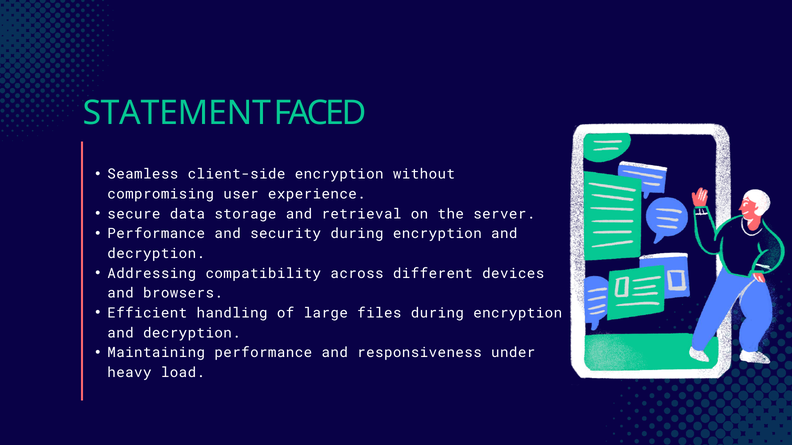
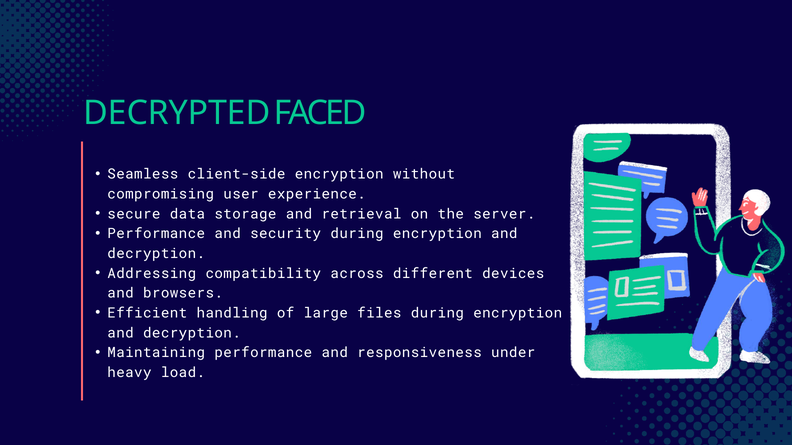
STATEMENT: STATEMENT -> DECRYPTED (177, 113)
